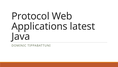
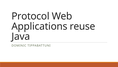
latest: latest -> reuse (82, 26)
